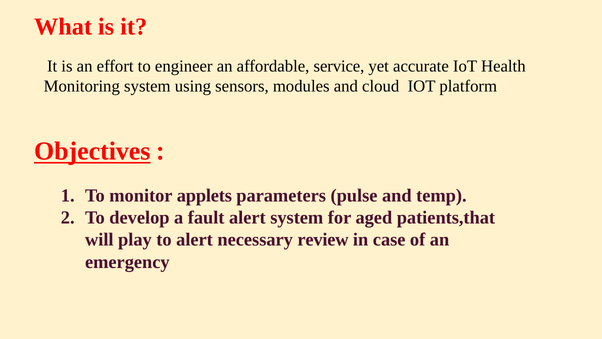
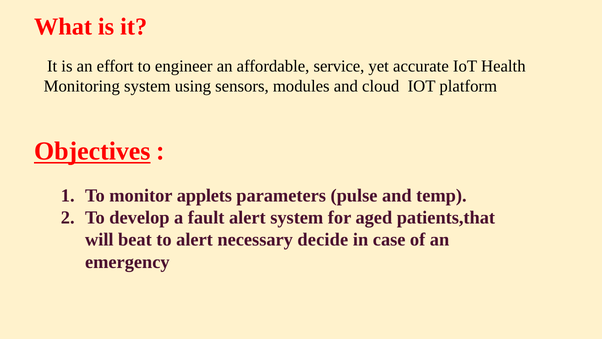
play: play -> beat (135, 240)
review: review -> decide (323, 240)
